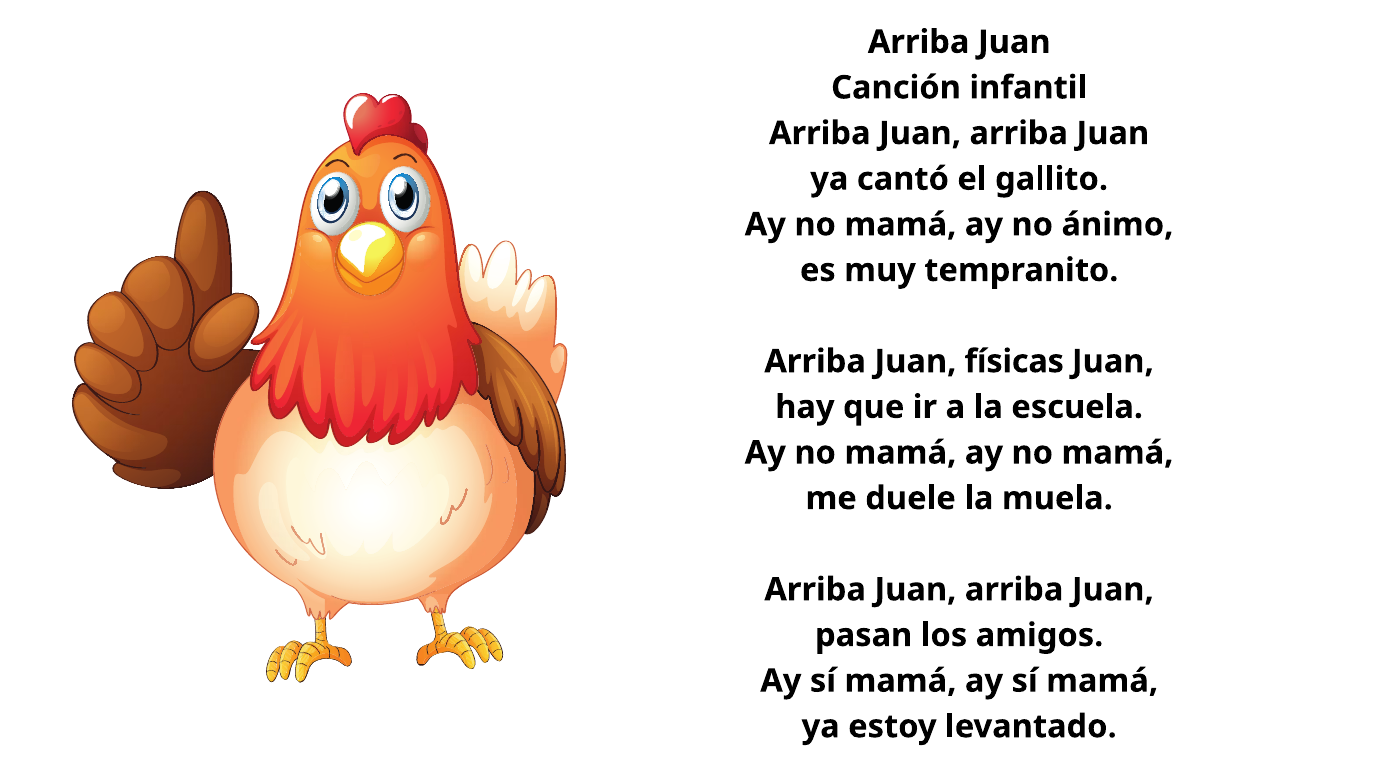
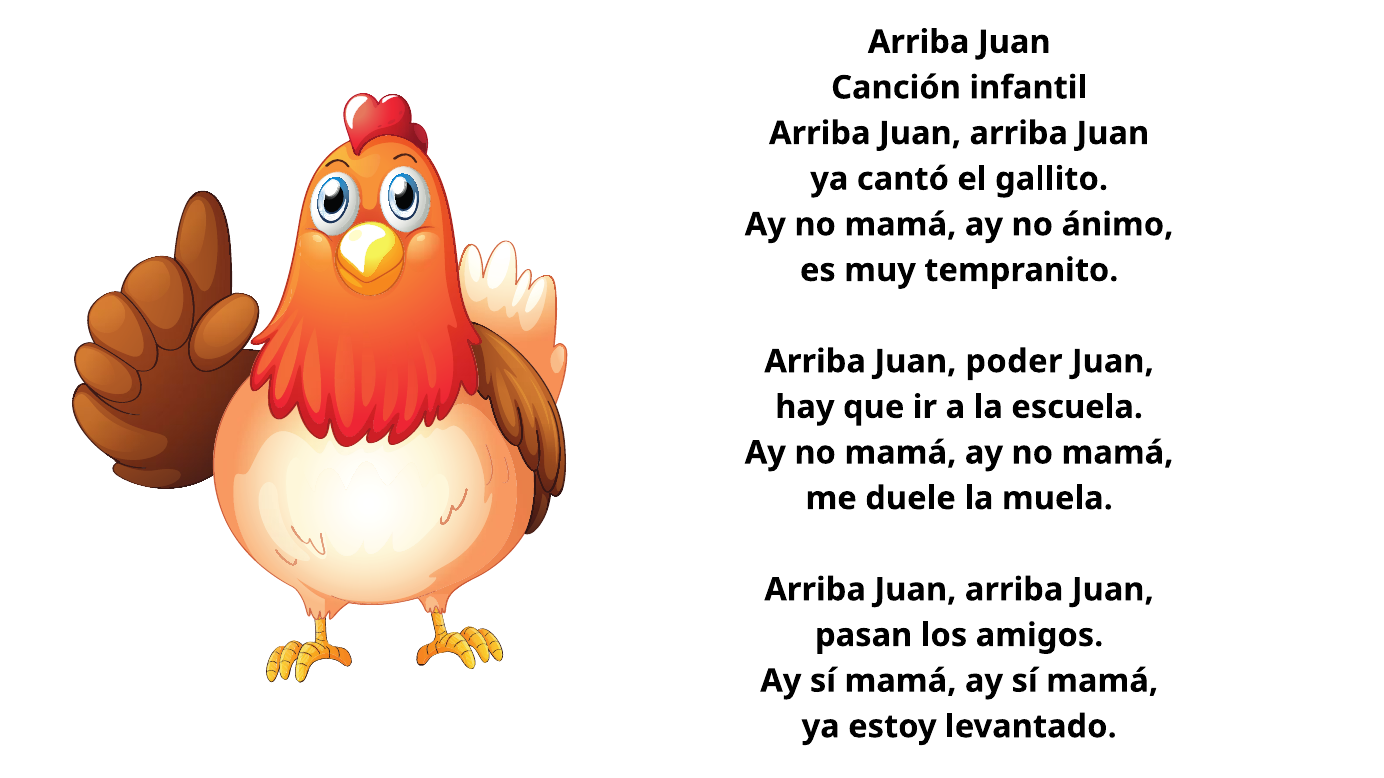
físicas: físicas -> poder (1014, 362)
